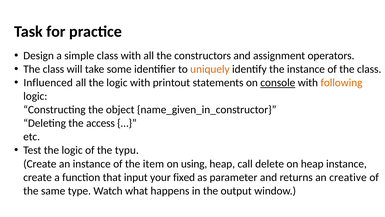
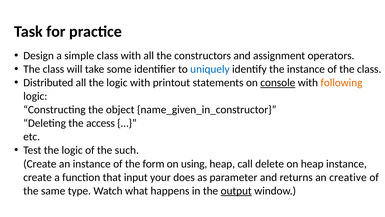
uniquely colour: orange -> blue (210, 69)
Influenced: Influenced -> Distributed (48, 83)
typu: typu -> such (127, 150)
item: item -> form (154, 163)
fixed: fixed -> does (184, 177)
output underline: none -> present (236, 190)
